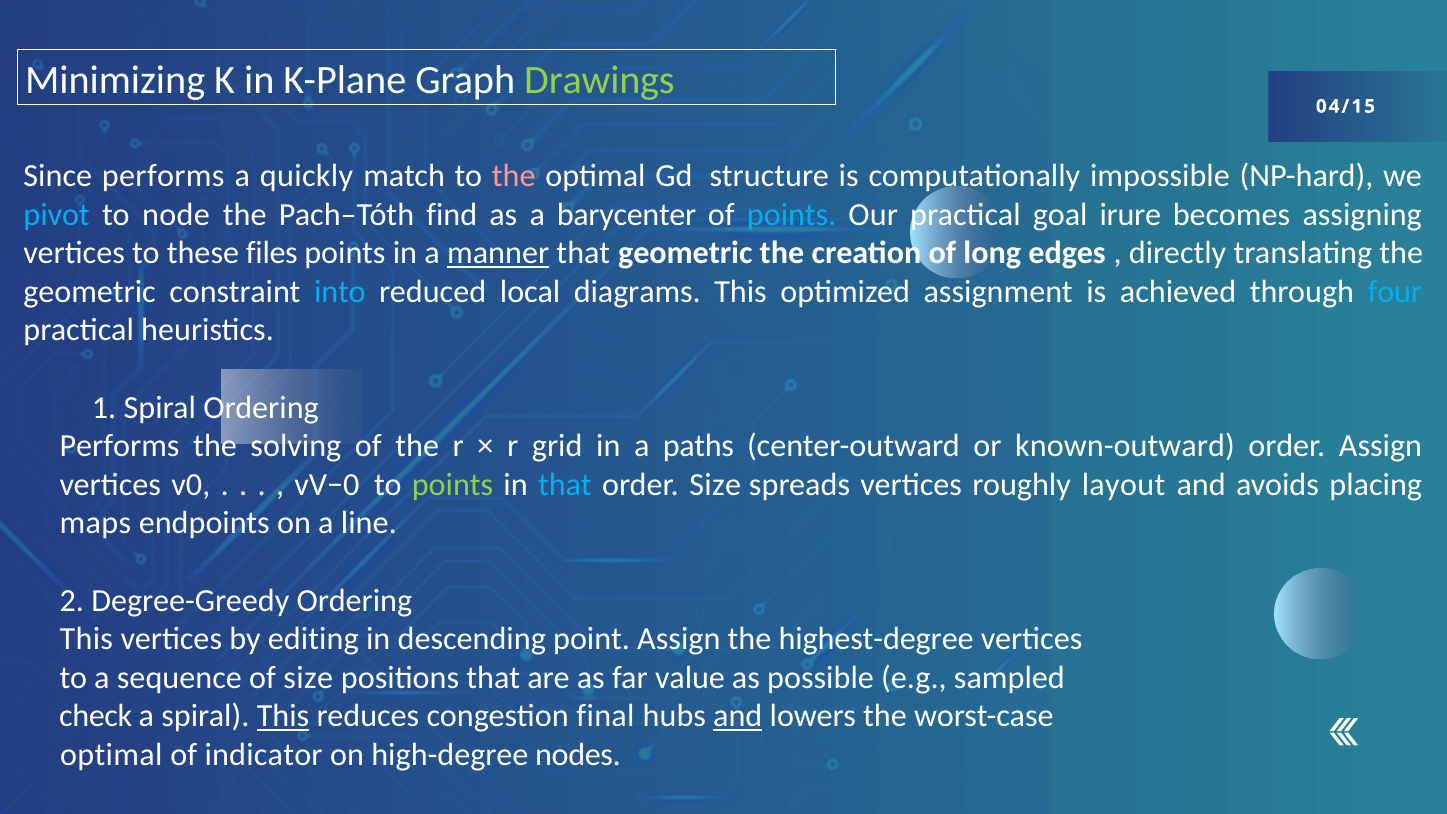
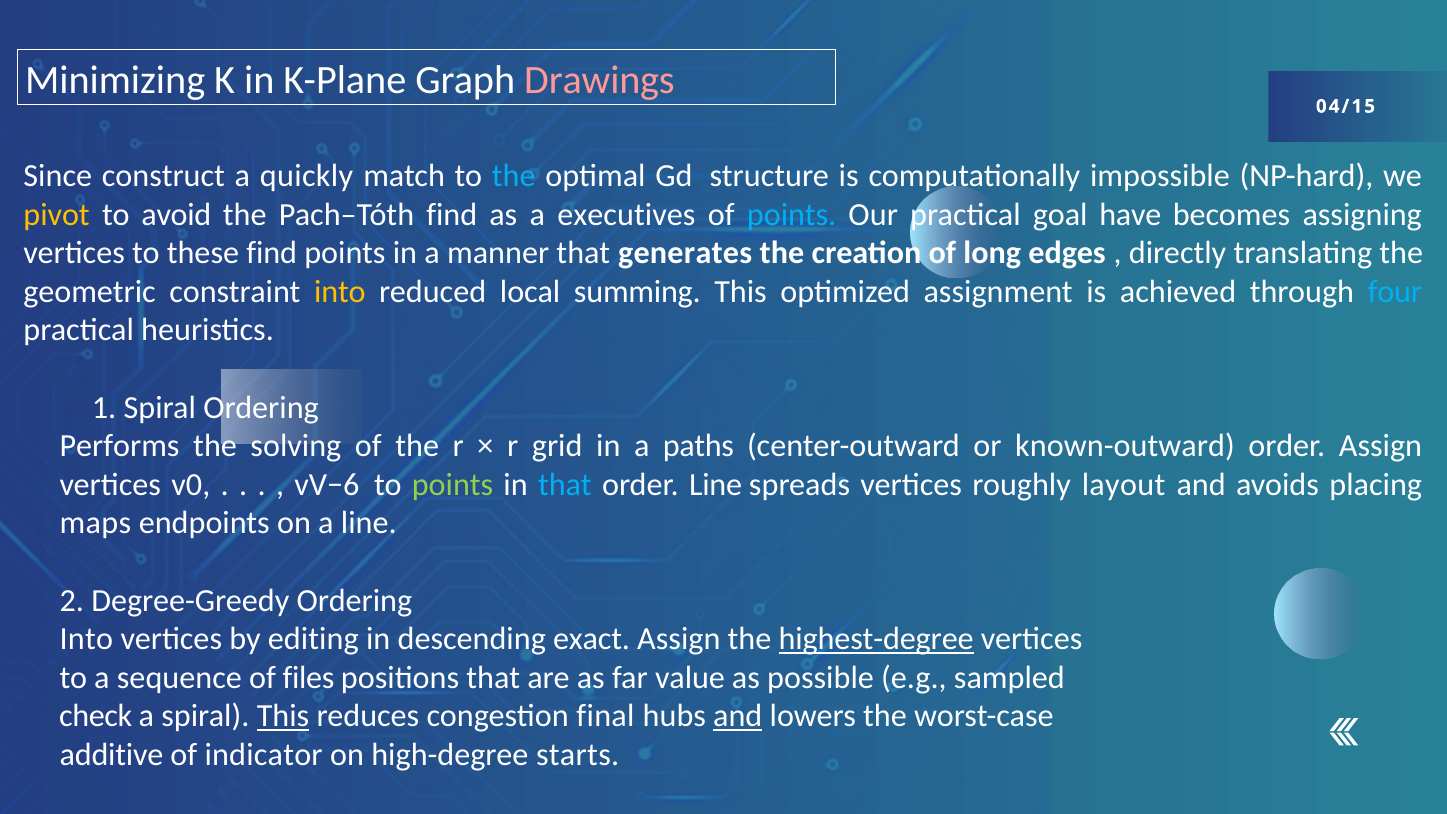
Drawings colour: light green -> pink (599, 80)
Since performs: performs -> construct (163, 176)
the colour: pink -> light blue (514, 176)
pivot colour: light blue -> yellow (57, 215)
node: node -> avoid (176, 215)
barycenter: barycenter -> executives (626, 215)
irure: irure -> have (1130, 215)
these files: files -> find (272, 253)
manner underline: present -> none (498, 253)
that geometric: geometric -> generates (685, 253)
into colour: light blue -> yellow (340, 292)
diagrams: diagrams -> summing (637, 292)
vV−0: vV−0 -> vV−6 (327, 485)
order Size: Size -> Line (716, 485)
This: This -> Into (86, 639)
point: point -> exact (592, 639)
highest-degree underline: none -> present (876, 639)
of size: size -> files (309, 678)
optimal: optimal -> additive (111, 755)
nodes: nodes -> starts (578, 755)
